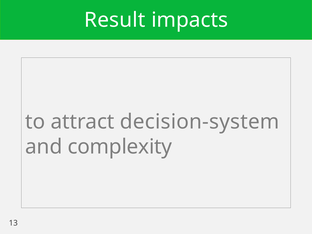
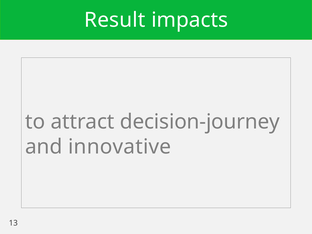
decision-system: decision-system -> decision-journey (200, 122)
complexity: complexity -> innovative (120, 147)
